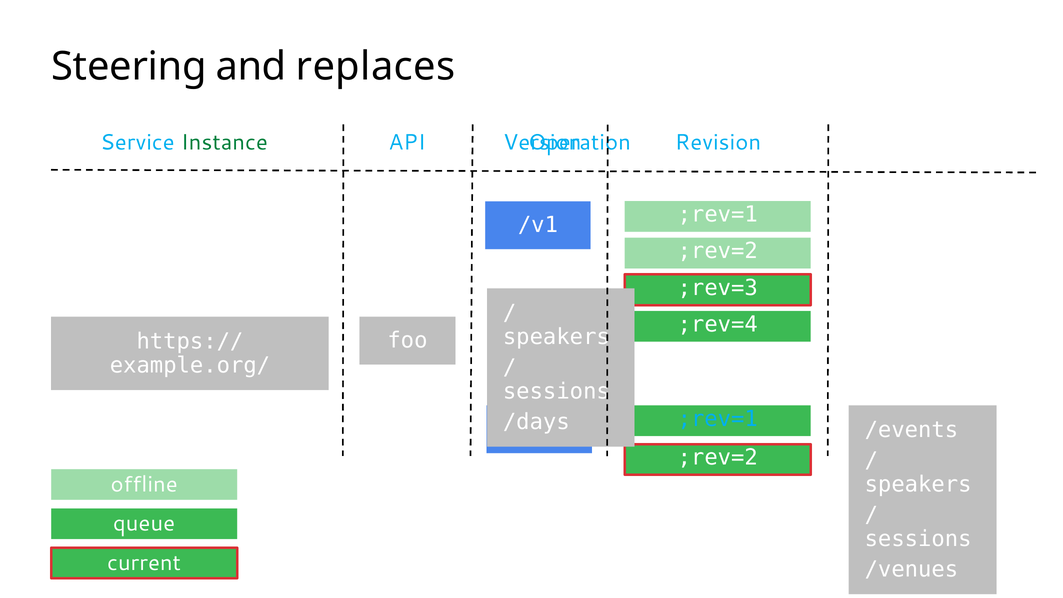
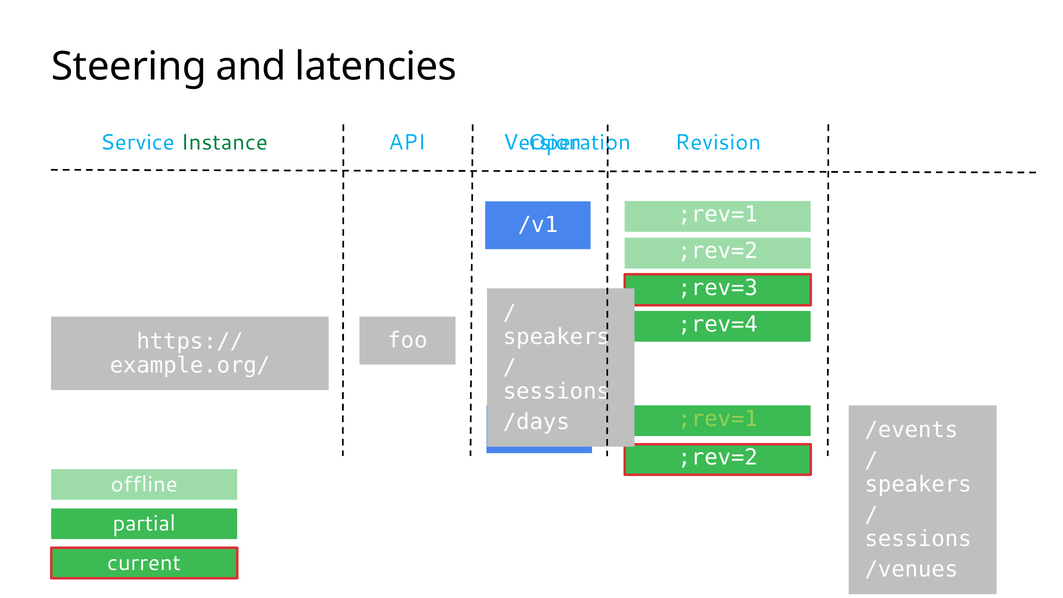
replaces: replaces -> latencies (376, 67)
;rev=1 colour: light blue -> light green (718, 419)
queue: queue -> partial (144, 524)
